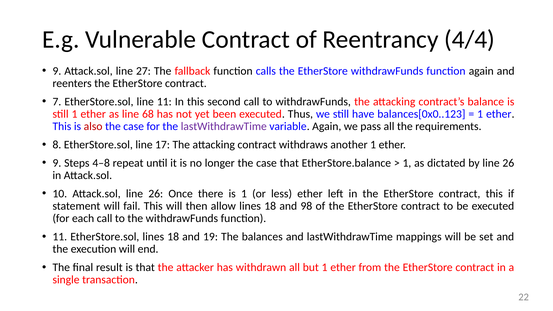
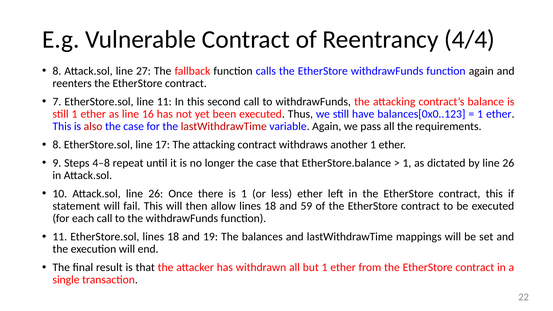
9: 9 -> 8 (57, 71)
68: 68 -> 16 (148, 114)
lastWithdrawTime colour: purple -> red (224, 126)
98: 98 -> 59 (306, 206)
